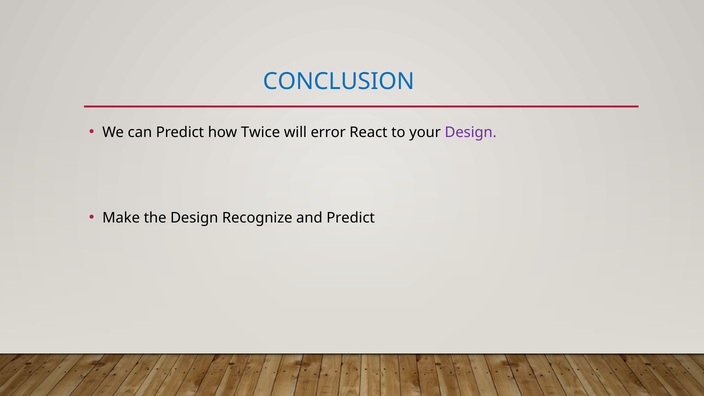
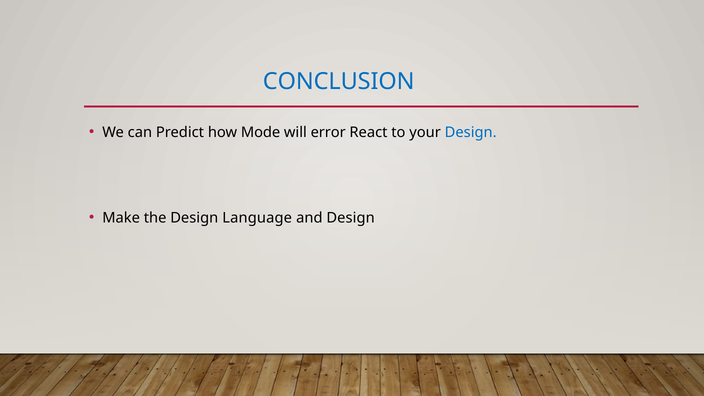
Twice: Twice -> Mode (261, 132)
Design colour: purple -> blue (471, 132)
Recognize: Recognize -> Language (257, 218)
and Predict: Predict -> Design (351, 218)
